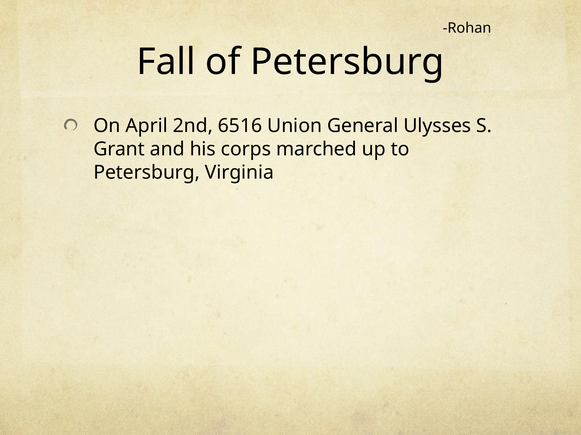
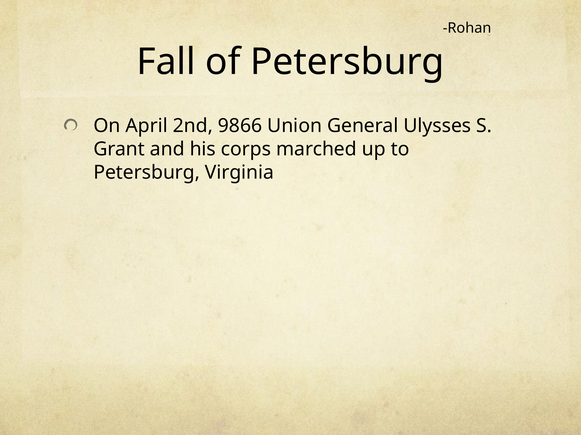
6516: 6516 -> 9866 (240, 126)
